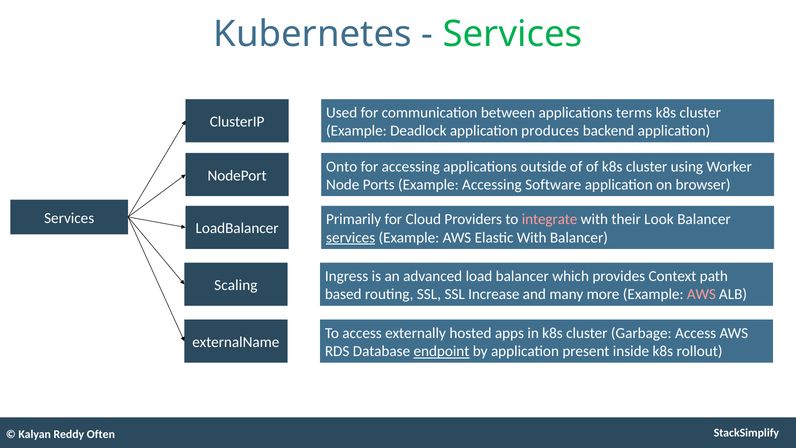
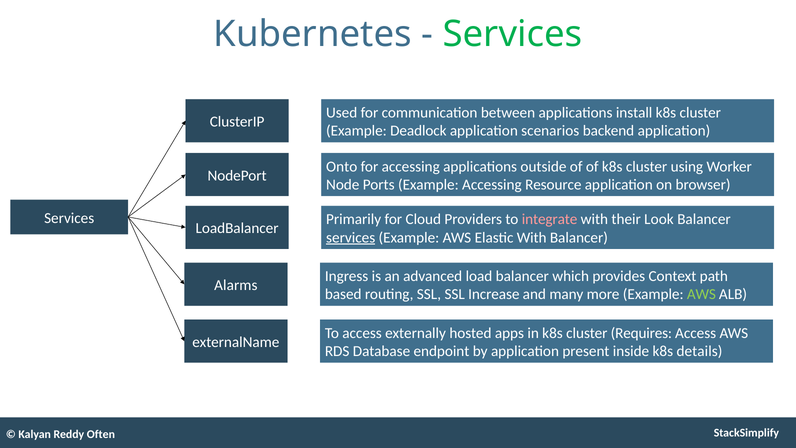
terms: terms -> install (634, 113)
produces: produces -> scenarios (550, 131)
Software: Software -> Resource (553, 185)
Scaling: Scaling -> Alarms (236, 285)
AWS colour: pink -> light green (701, 294)
Garbage: Garbage -> Requires (641, 333)
endpoint underline: present -> none (441, 351)
rollout: rollout -> details (699, 351)
